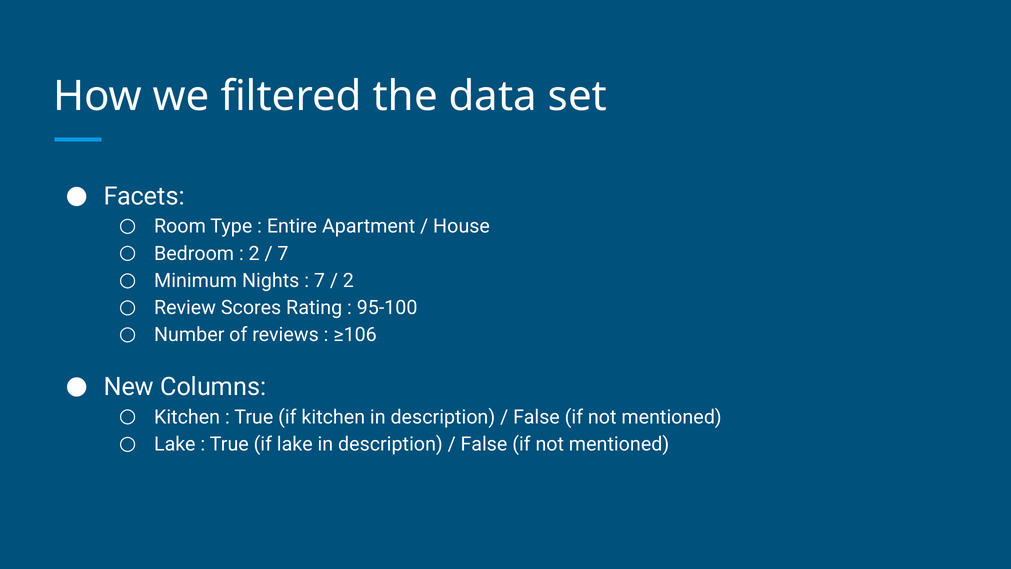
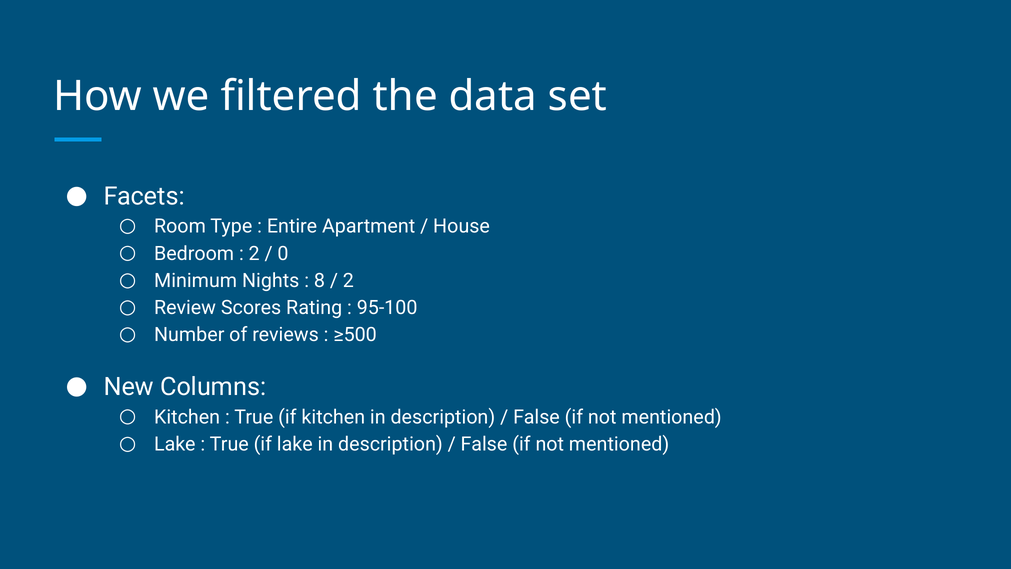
7: 7 -> 0 (283, 253)
7: 7 -> 8 (319, 281)
≥106: ≥106 -> ≥500 (355, 335)
